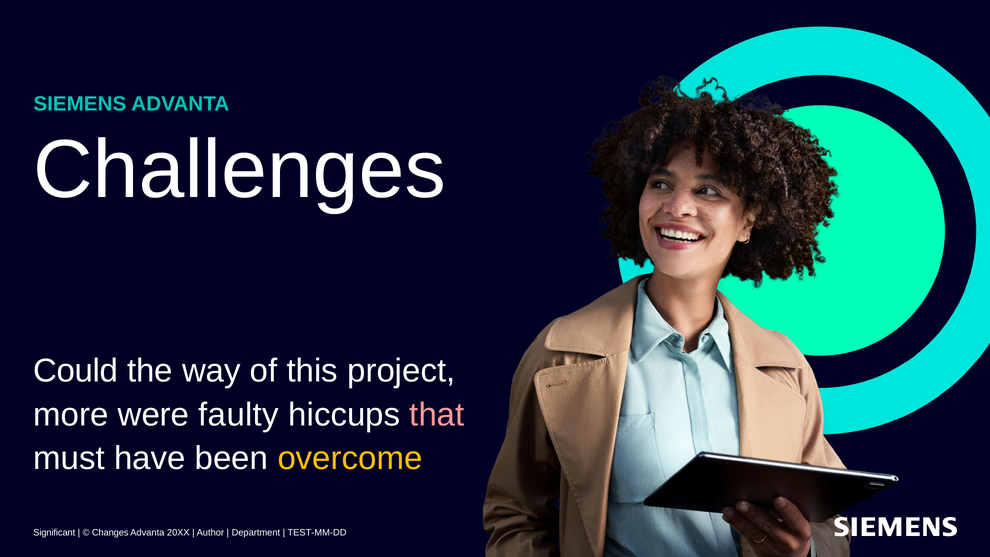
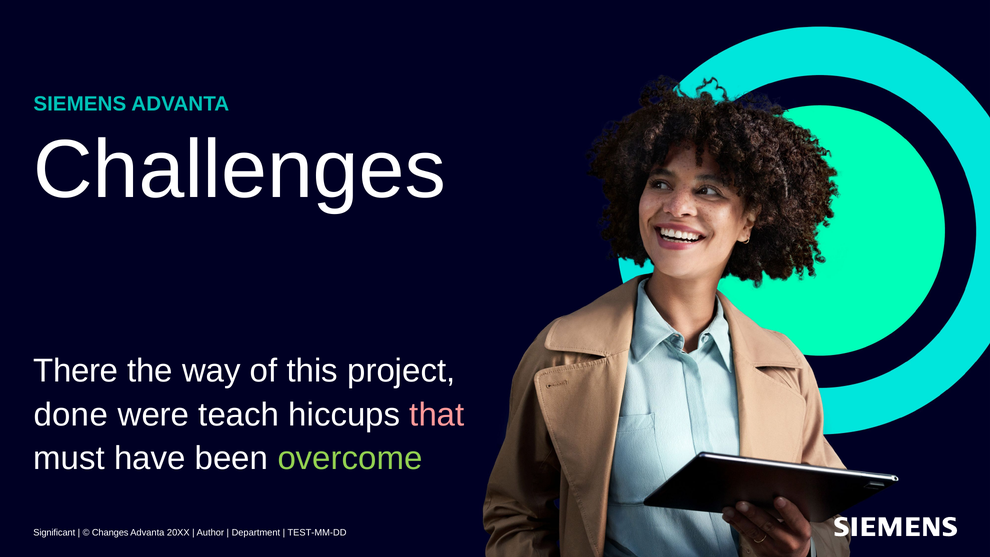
Could: Could -> There (76, 371)
more: more -> done (71, 415)
faulty: faulty -> teach (239, 415)
overcome colour: yellow -> light green (350, 458)
